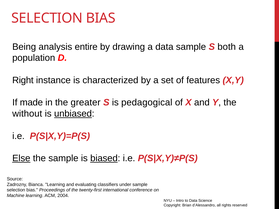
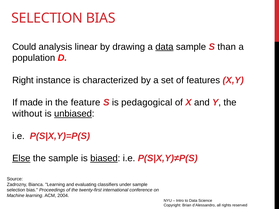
Being: Being -> Could (24, 47)
entire: entire -> linear (86, 47)
data underline: none -> present (164, 47)
both: both -> than (227, 47)
greater: greater -> feature (86, 103)
